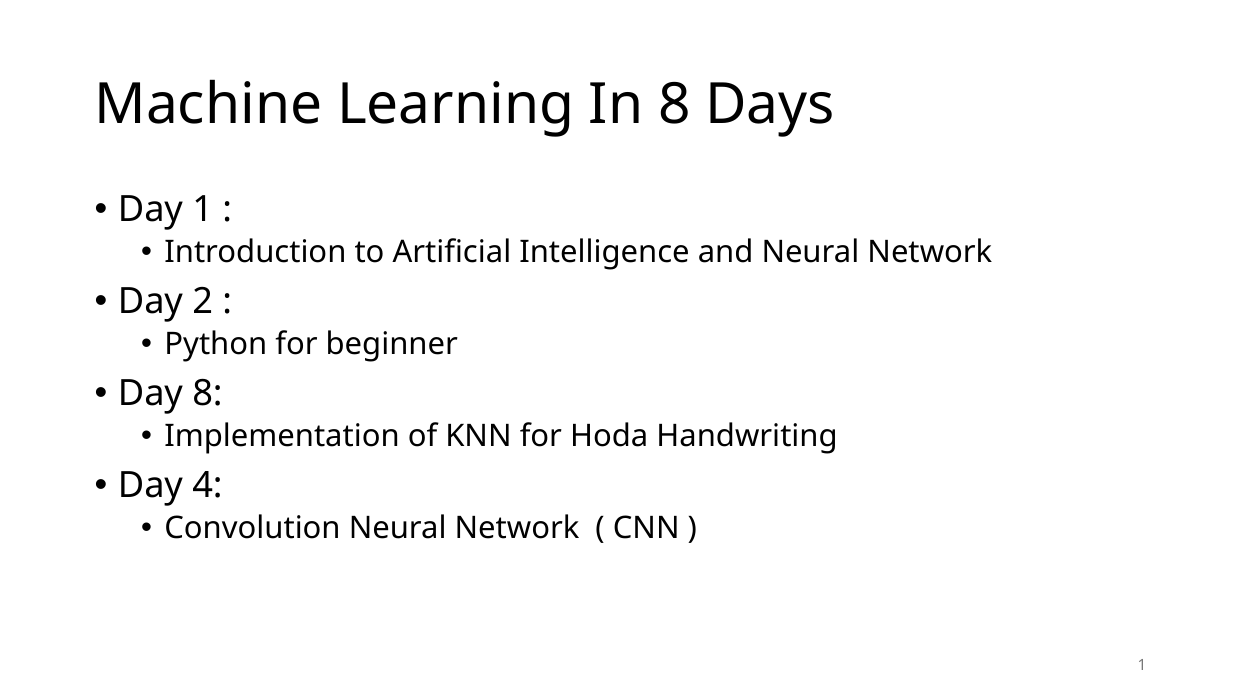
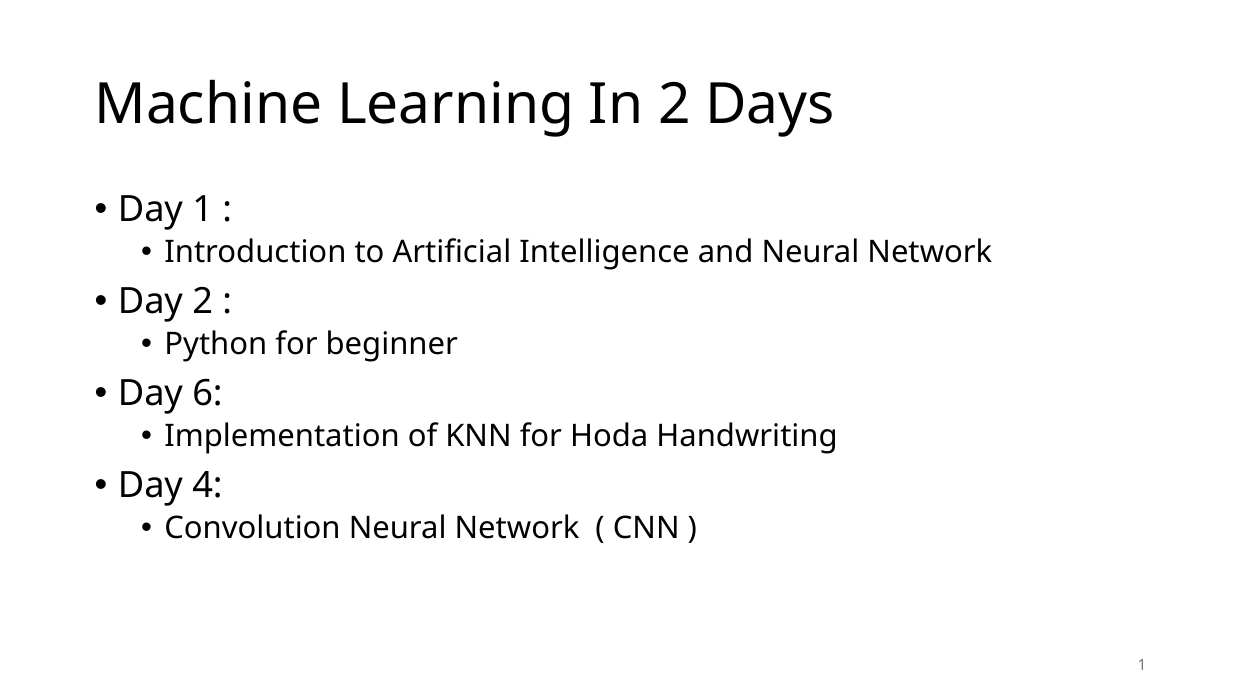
In 8: 8 -> 2 (674, 104)
Day 8: 8 -> 6 (208, 394)
